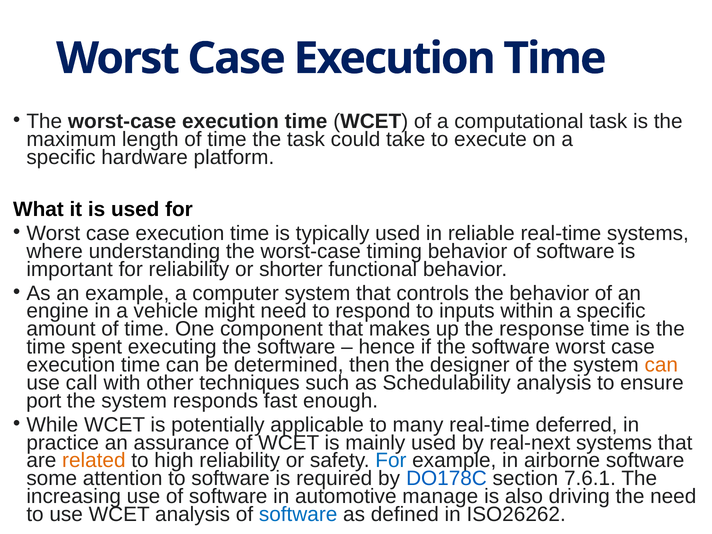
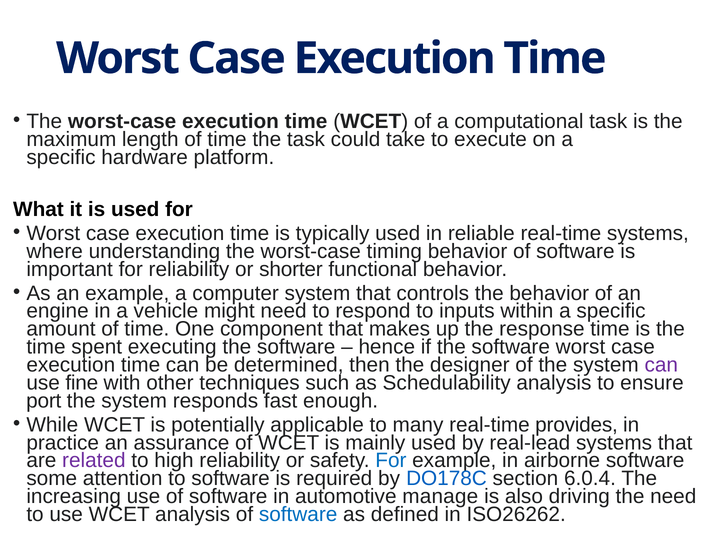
can colour: orange -> purple (661, 365)
call: call -> fine (82, 383)
deferred: deferred -> provides (577, 425)
real-next: real-next -> real-lead (530, 443)
related colour: orange -> purple (94, 461)
7.6.1: 7.6.1 -> 6.0.4 (590, 479)
